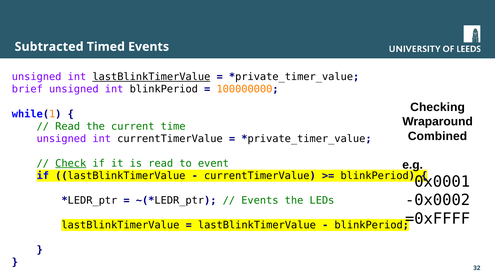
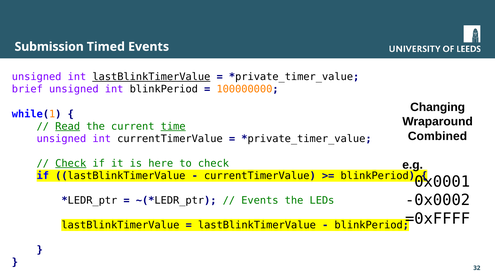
Subtracted: Subtracted -> Submission (49, 47)
Checking: Checking -> Changing (438, 107)
Read underline: none -> present (68, 126)
time underline: none -> present (173, 126)
is read: read -> here (161, 164)
to event: event -> check (213, 164)
